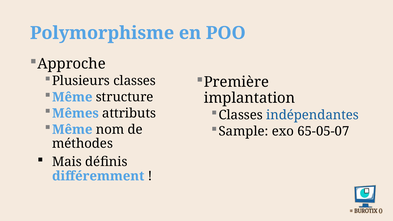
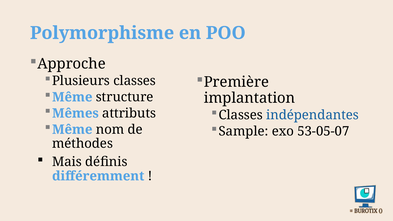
65-05-07: 65-05-07 -> 53-05-07 (323, 131)
